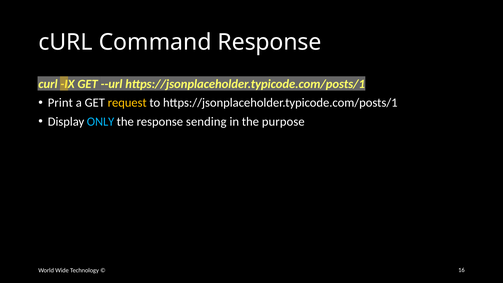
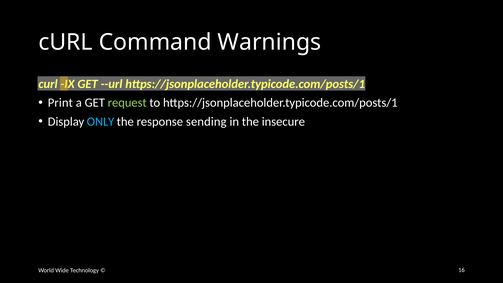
Command Response: Response -> Warnings (269, 42)
request colour: yellow -> light green (127, 103)
purpose: purpose -> insecure (283, 122)
